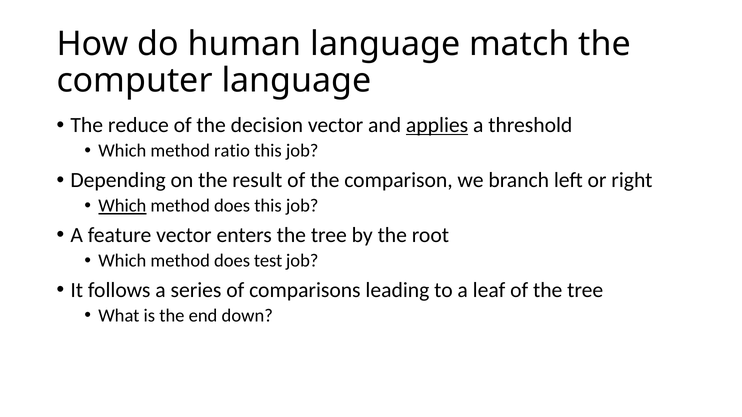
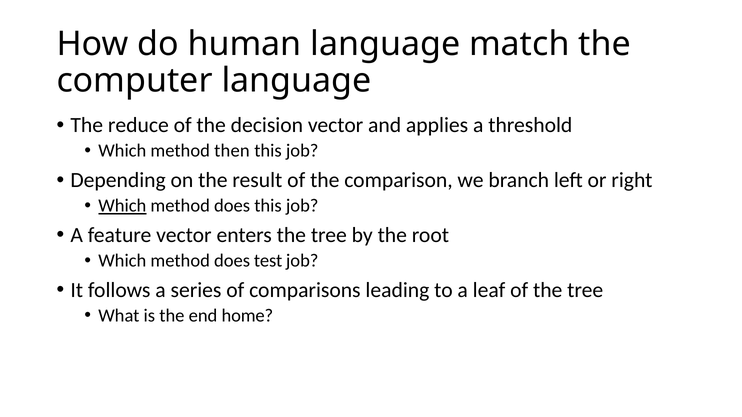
applies underline: present -> none (437, 125)
ratio: ratio -> then (232, 151)
down: down -> home (247, 316)
